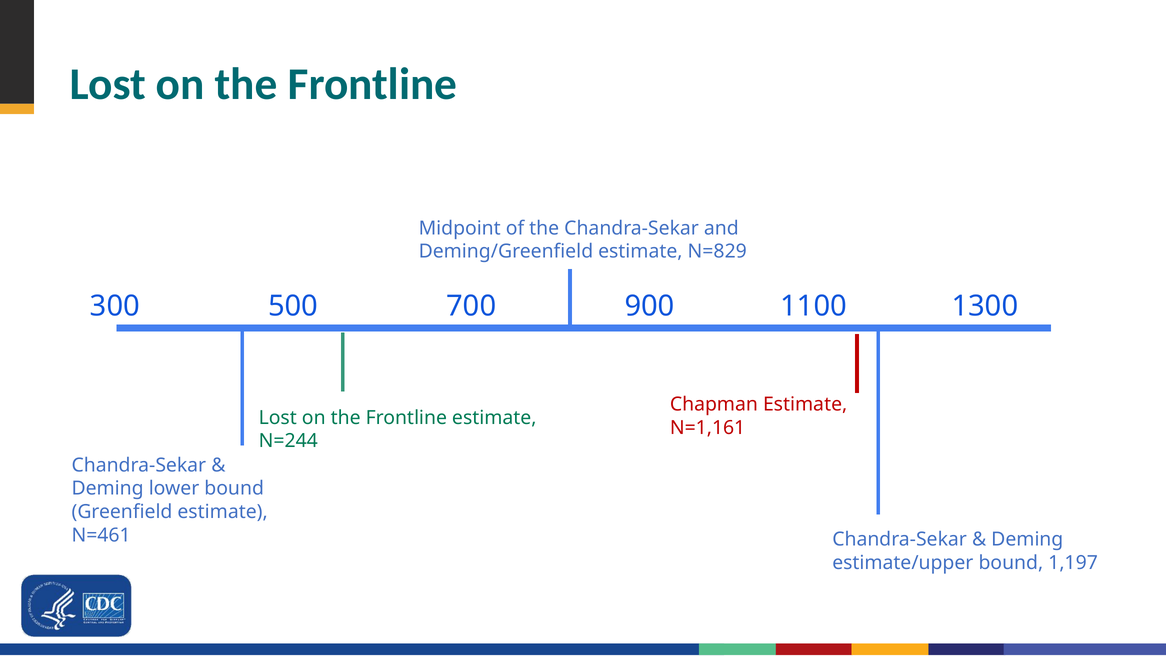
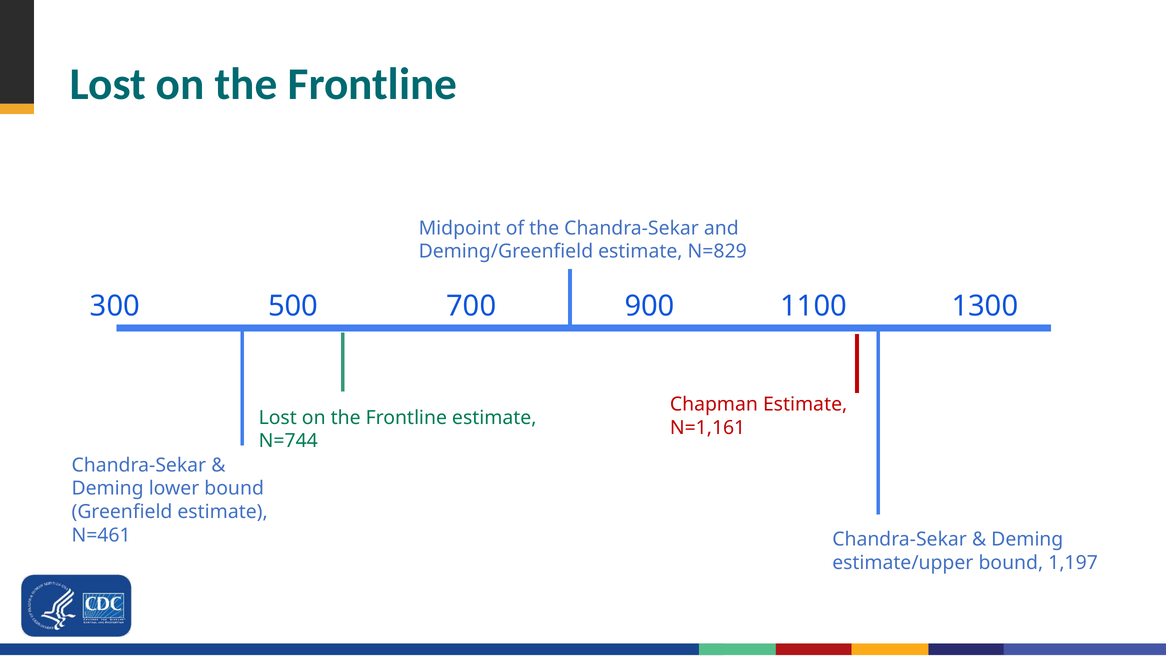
N=244: N=244 -> N=744 (288, 441)
